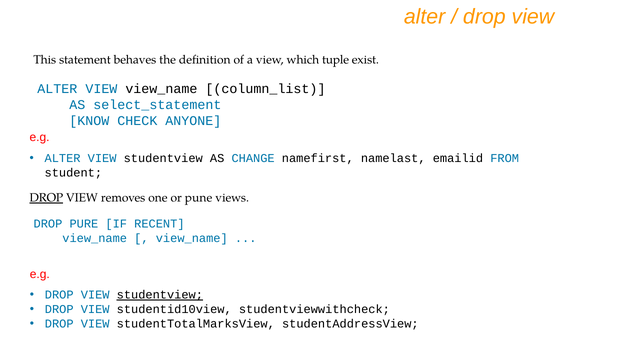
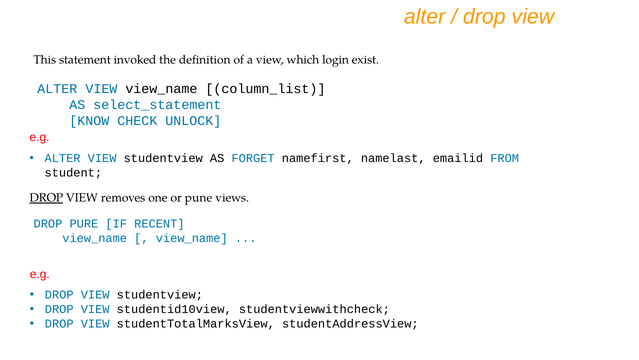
behaves: behaves -> invoked (135, 60)
tuple: tuple -> login (336, 60)
ANYONE: ANYONE -> UNLOCK (193, 121)
CHANGE: CHANGE -> FORGET (253, 158)
studentview underline: present -> none (160, 294)
